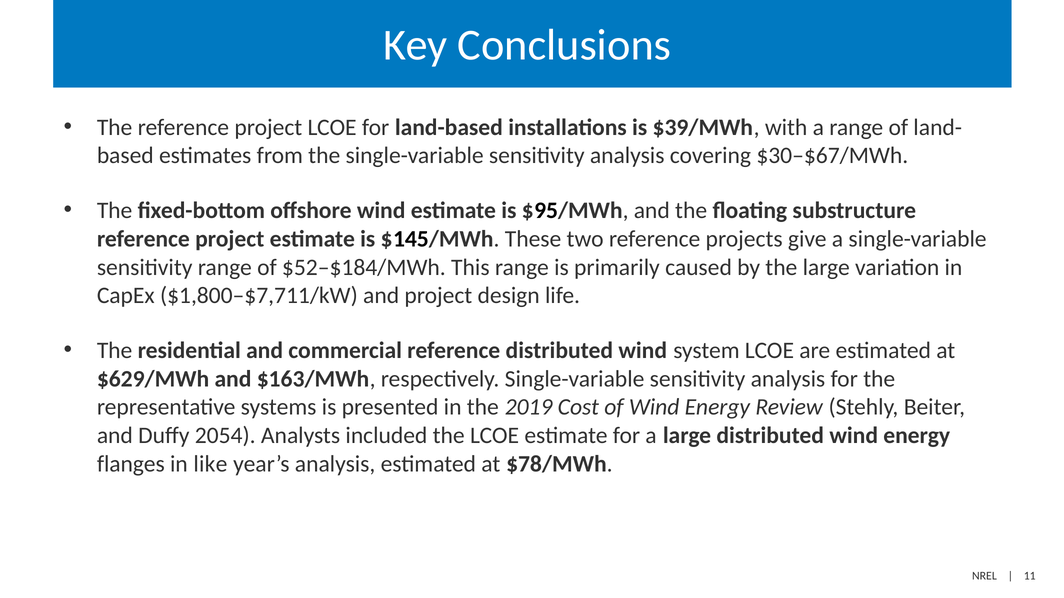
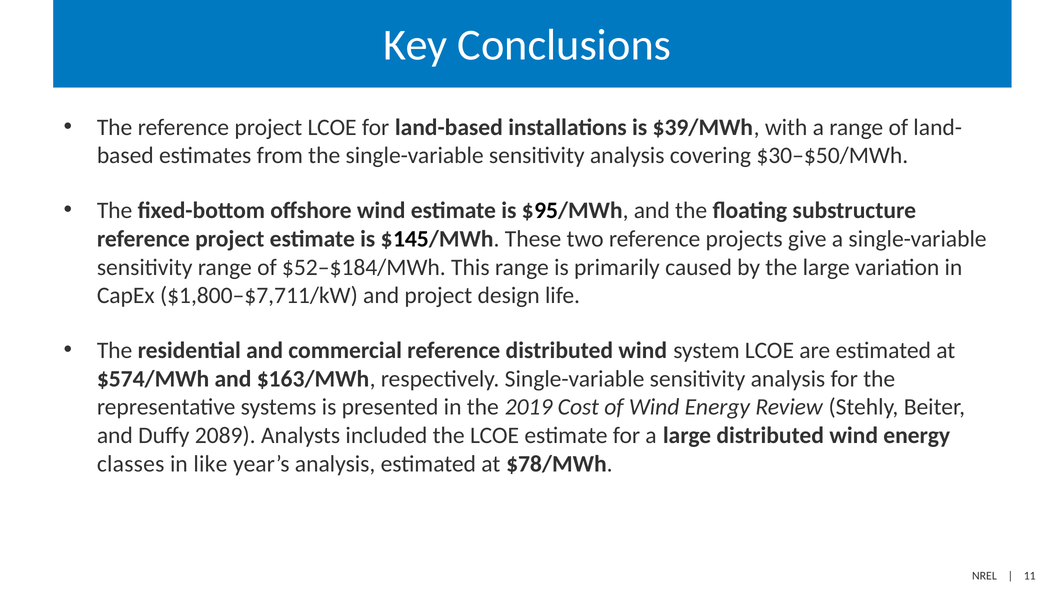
$30–$67/MWh: $30–$67/MWh -> $30–$50/MWh (832, 156)
$629/MWh: $629/MWh -> $574/MWh (153, 379)
2054: 2054 -> 2089 (225, 436)
flanges: flanges -> classes (131, 464)
